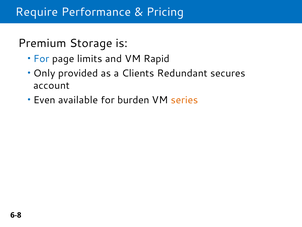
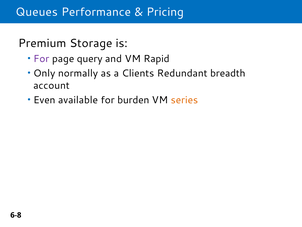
Require: Require -> Queues (37, 12)
For colour: blue -> purple (41, 59)
limits: limits -> query (90, 59)
provided: provided -> normally (78, 73)
secures: secures -> breadth (228, 73)
